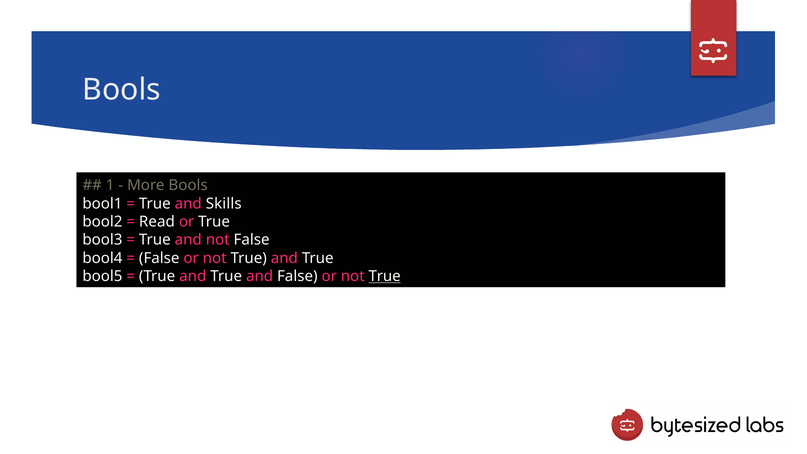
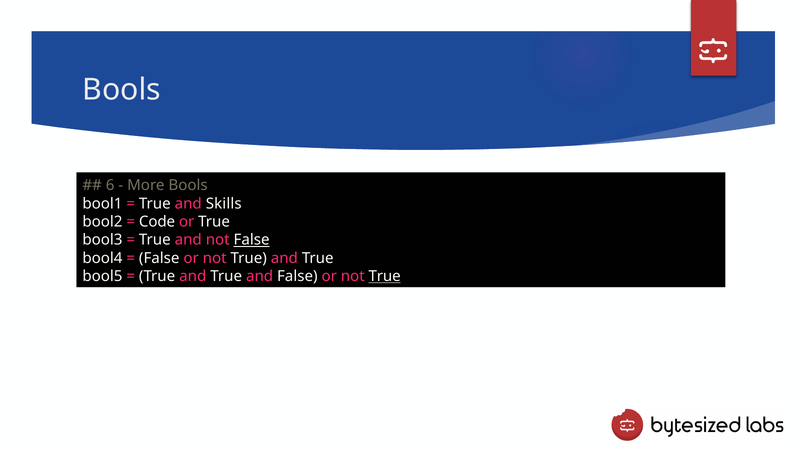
1: 1 -> 6 (110, 185)
Read: Read -> Code (157, 222)
False underline: none -> present (252, 240)
